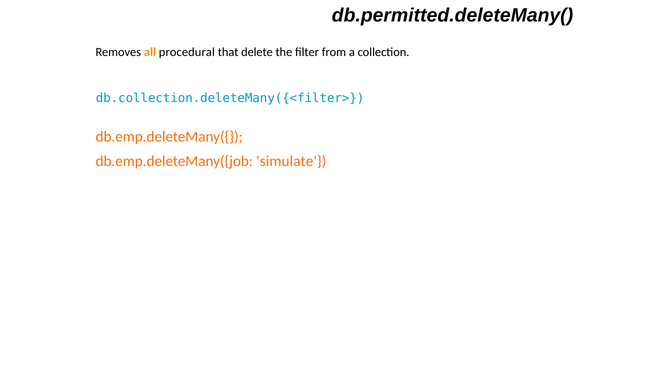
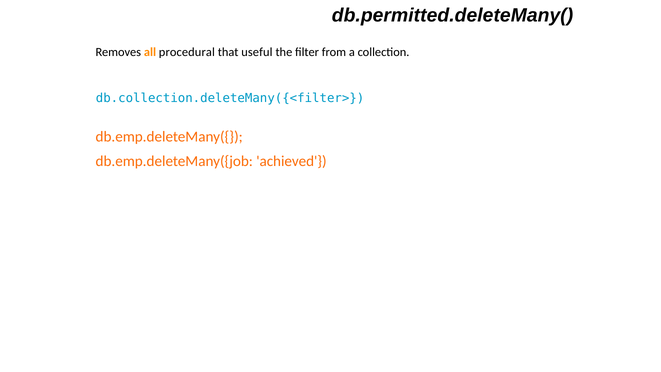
delete: delete -> useful (257, 52)
simulate: simulate -> achieved (291, 161)
